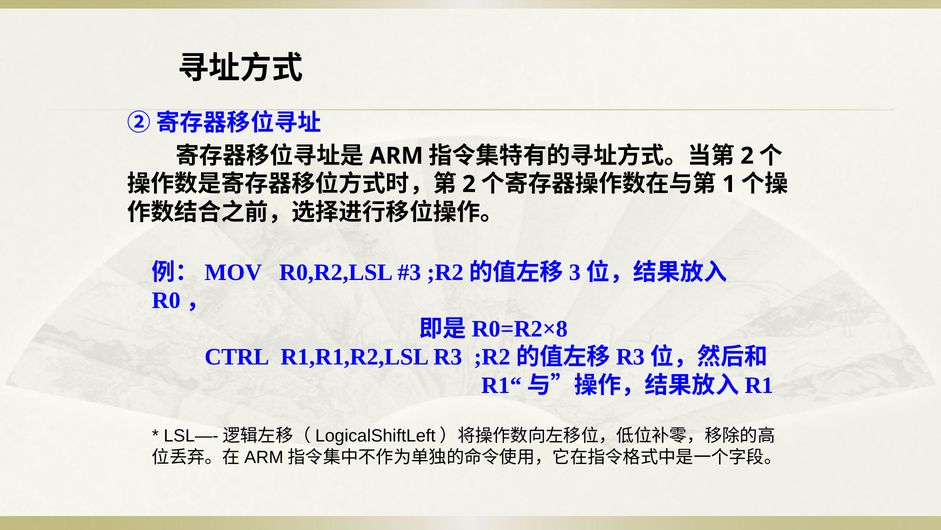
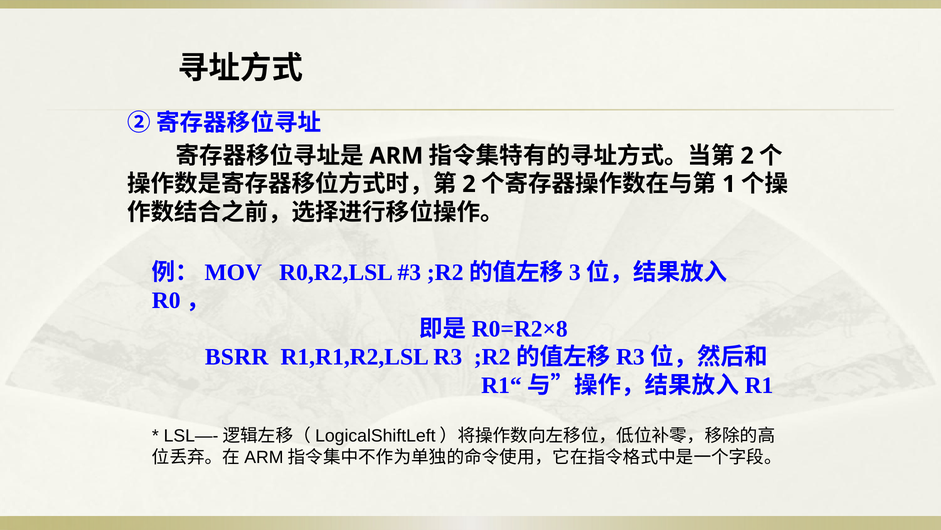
CTRL: CTRL -> BSRR (237, 357)
